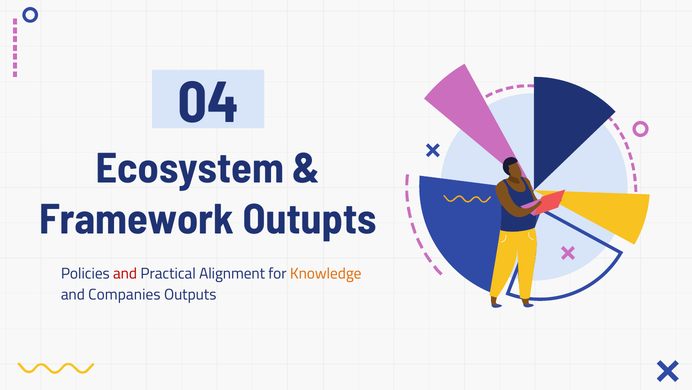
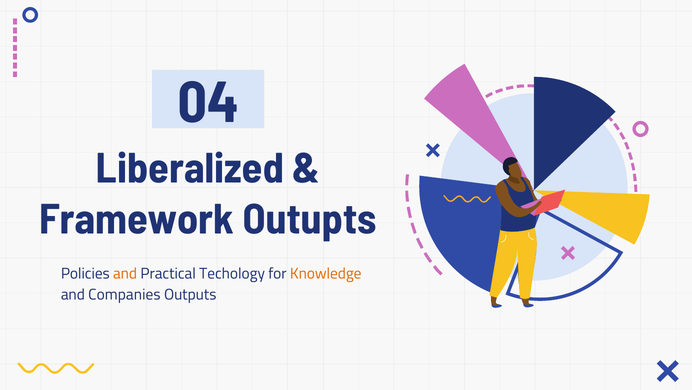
Ecosystem: Ecosystem -> Liberalized (190, 169)
and colour: red -> orange (125, 273)
Alignment: Alignment -> Techology (232, 273)
